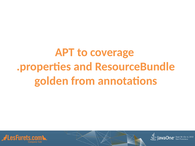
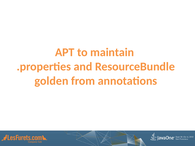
coverage: coverage -> maintain (112, 52)
